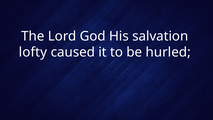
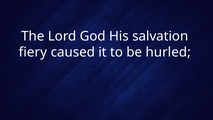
lofty: lofty -> fiery (33, 52)
